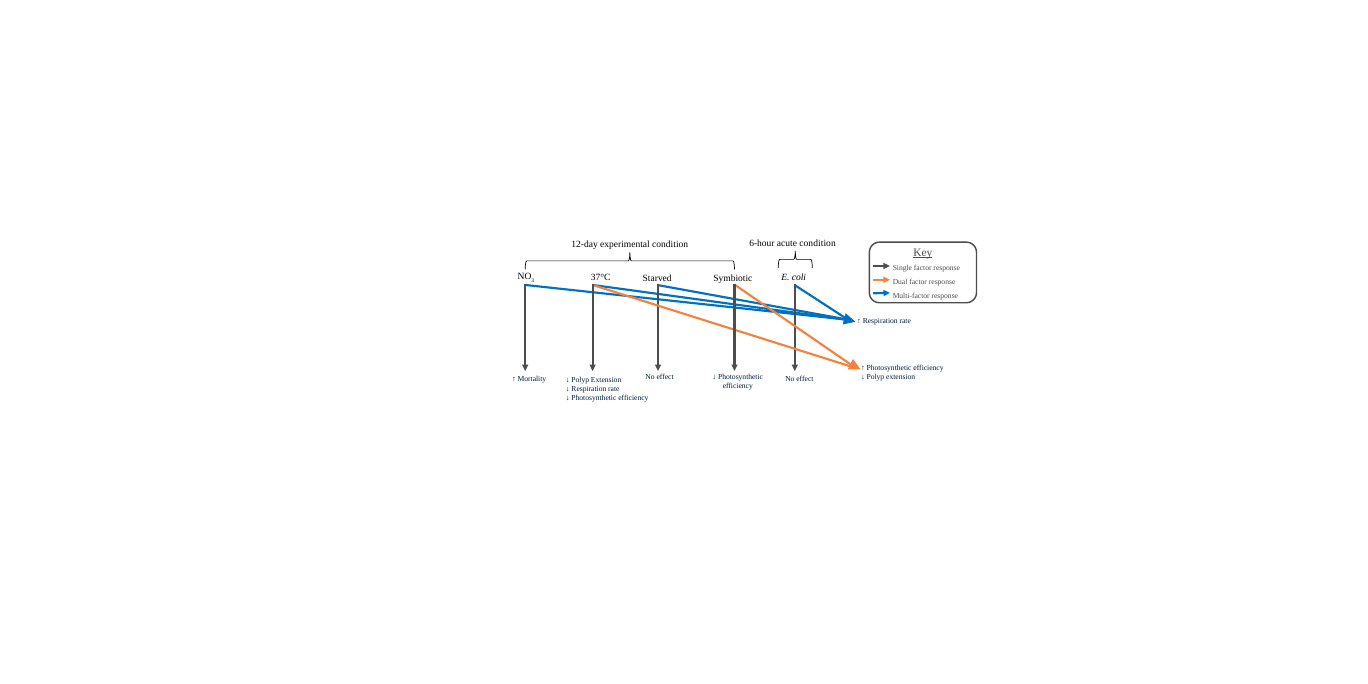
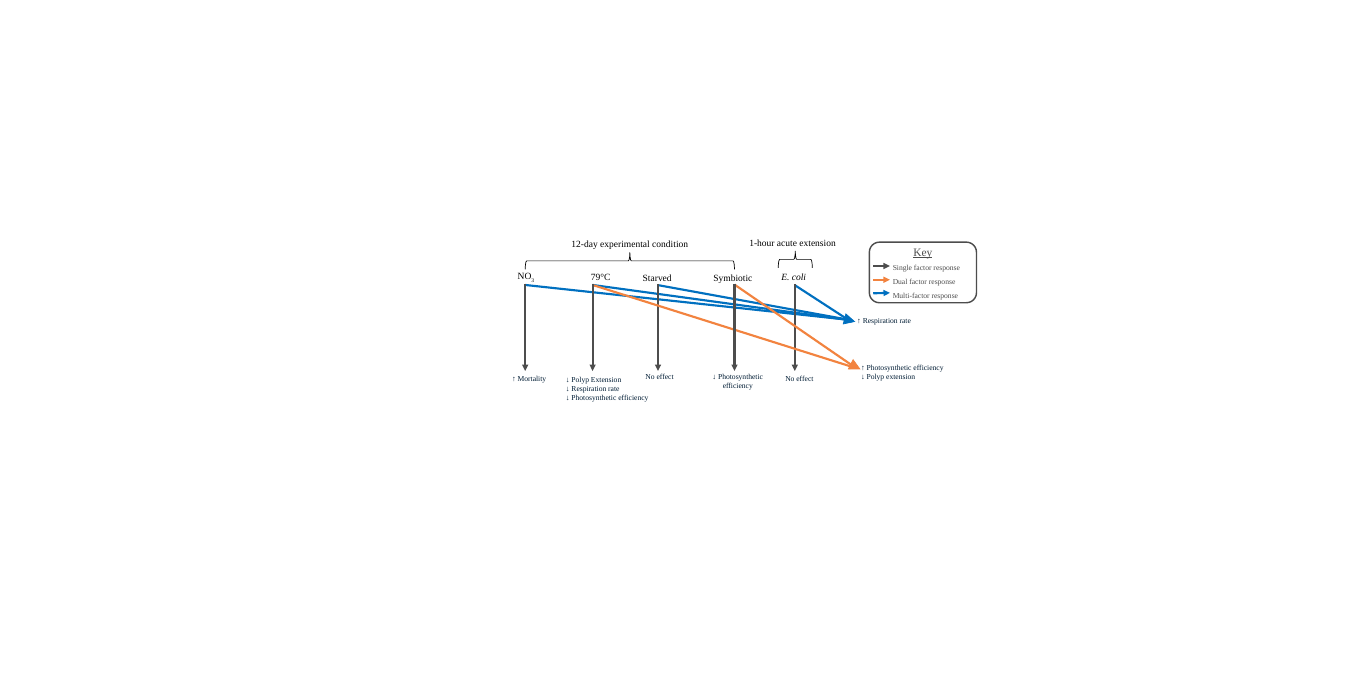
6-hour: 6-hour -> 1-hour (762, 243)
acute condition: condition -> extension (818, 243)
37°C: 37°C -> 79°C (601, 277)
